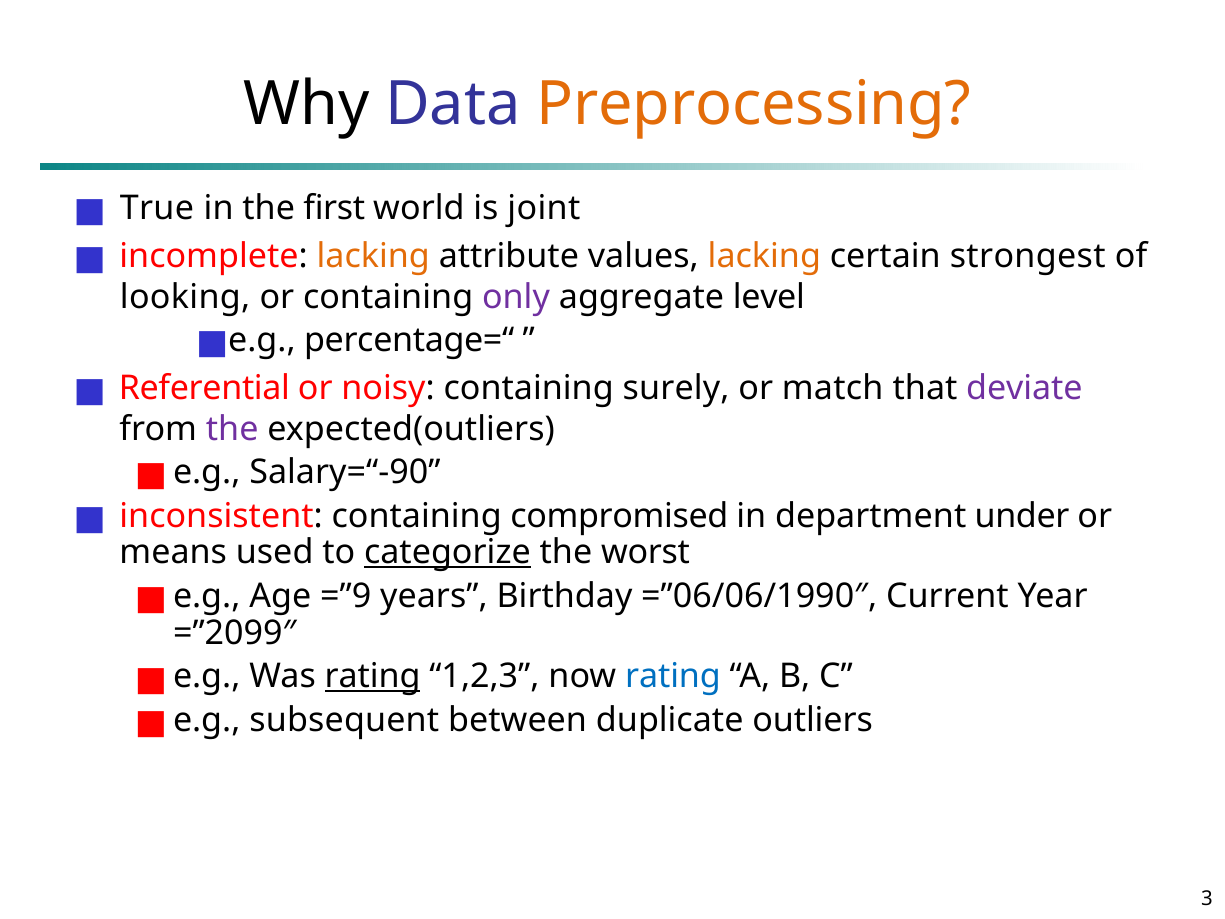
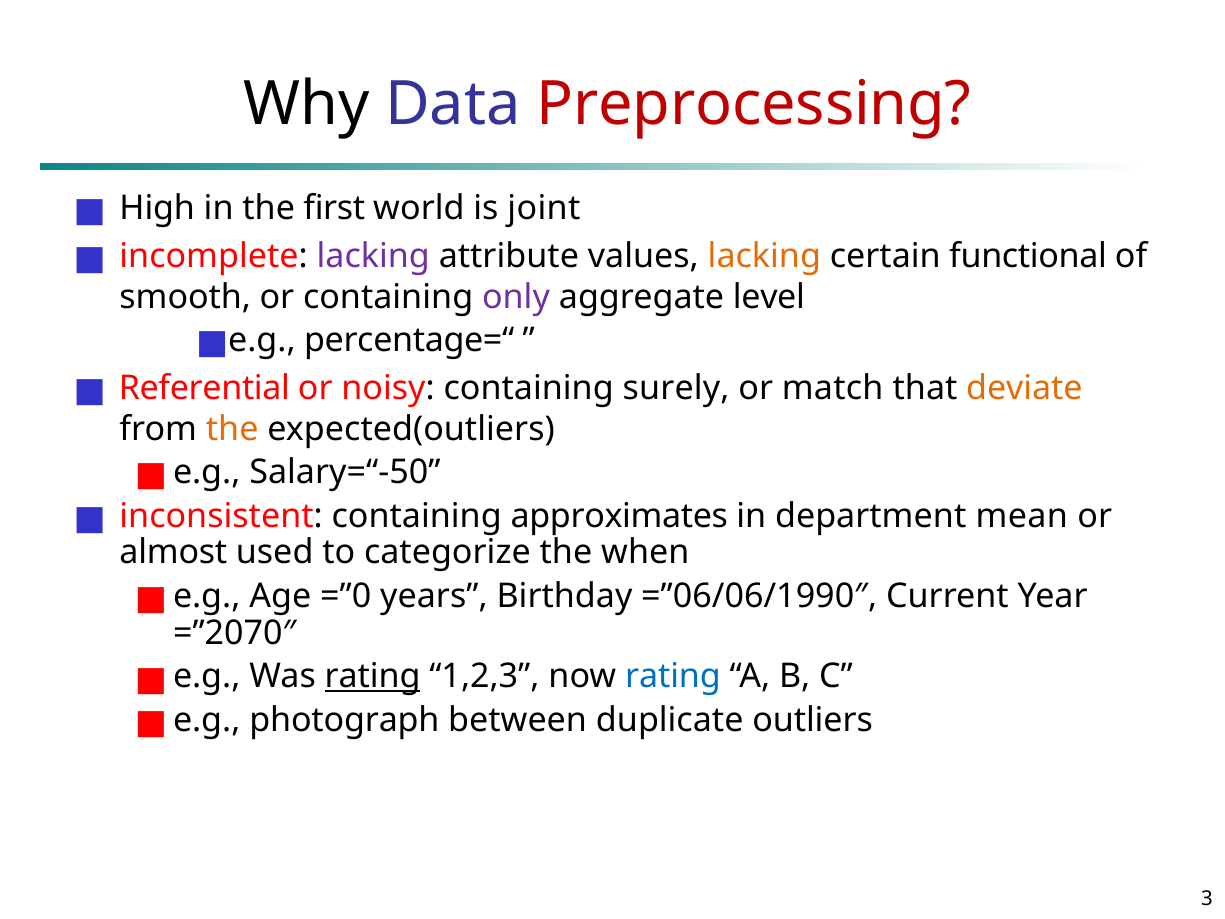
Preprocessing colour: orange -> red (754, 104)
True: True -> High (157, 208)
lacking colour: orange -> purple (373, 256)
strongest: strongest -> functional (1028, 256)
looking: looking -> smooth (185, 297)
deviate colour: purple -> orange (1024, 388)
the colour: purple -> orange (232, 429)
Salary=“-90: Salary=“-90 -> Salary=“-50 (345, 472)
compromised: compromised -> approximates (619, 516)
under: under -> mean (1022, 516)
means: means -> almost (173, 552)
categorize underline: present -> none (447, 552)
worst: worst -> when (645, 552)
=”9: =”9 -> =”0 (346, 596)
=”2099″: =”2099″ -> =”2070″ (235, 633)
subsequent: subsequent -> photograph (344, 720)
